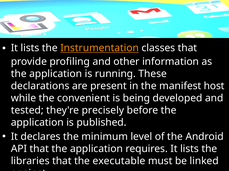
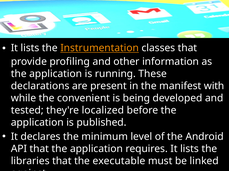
host: host -> with (214, 86)
precisely: precisely -> localized (103, 111)
